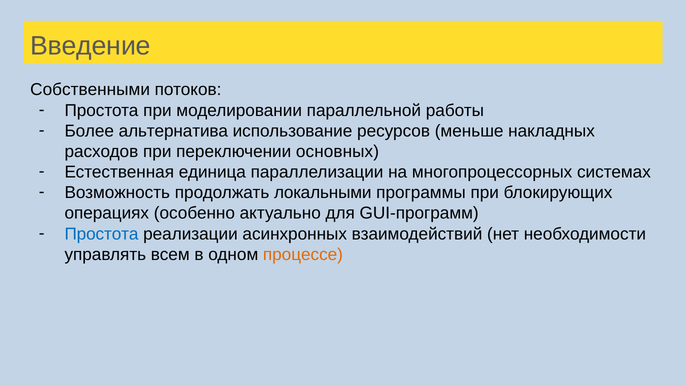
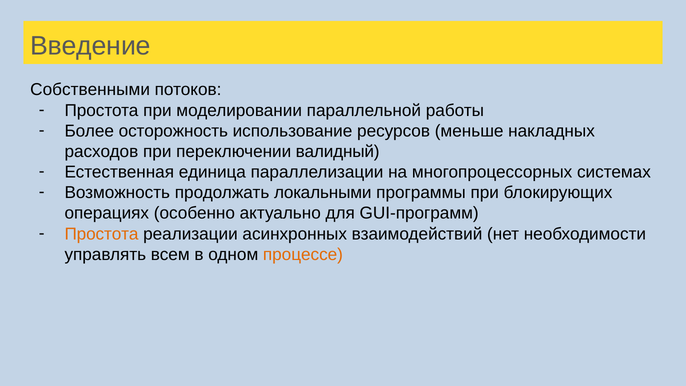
альтернатива: альтернатива -> осторожность (173, 131)
основных: основных -> валидный (338, 152)
Простота colour: blue -> orange (102, 234)
